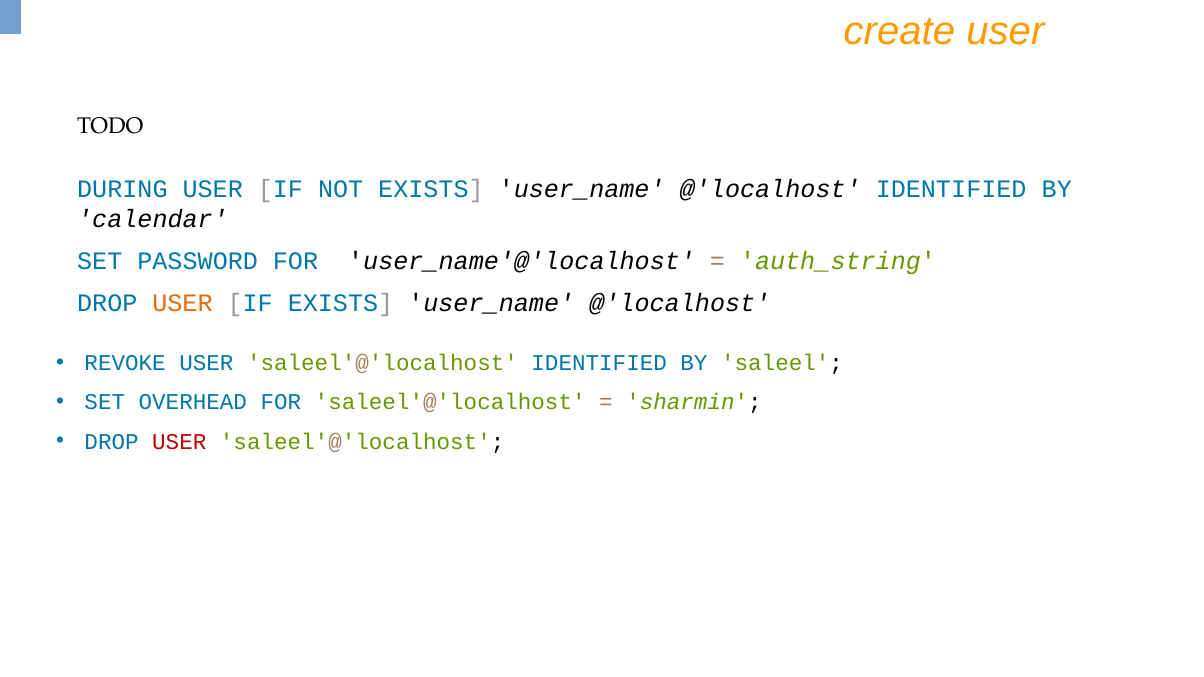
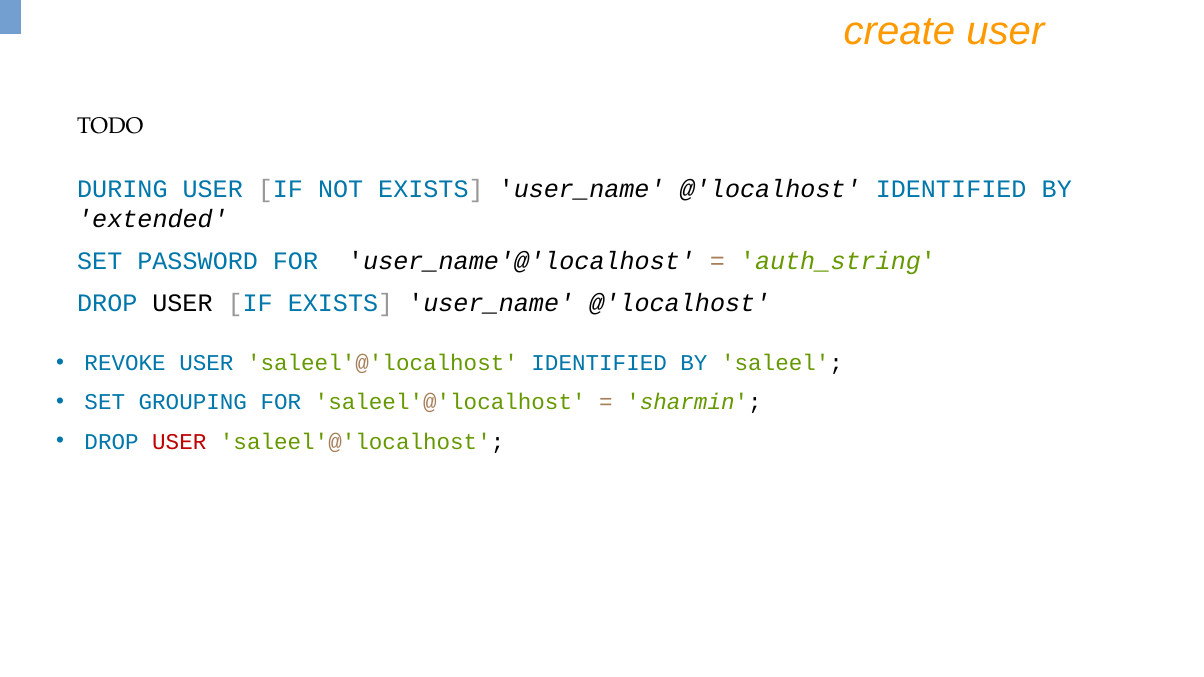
calendar: calendar -> extended (153, 219)
USER colour: orange -> black (182, 304)
OVERHEAD: OVERHEAD -> GROUPING (193, 403)
